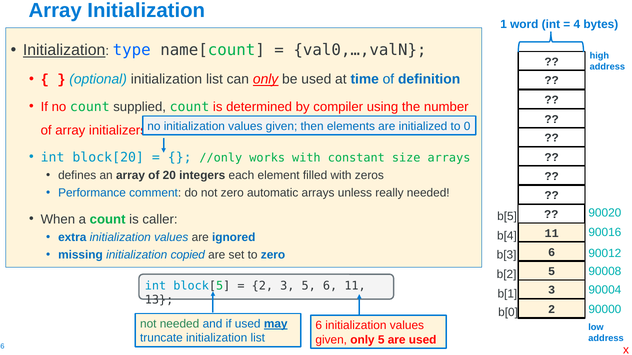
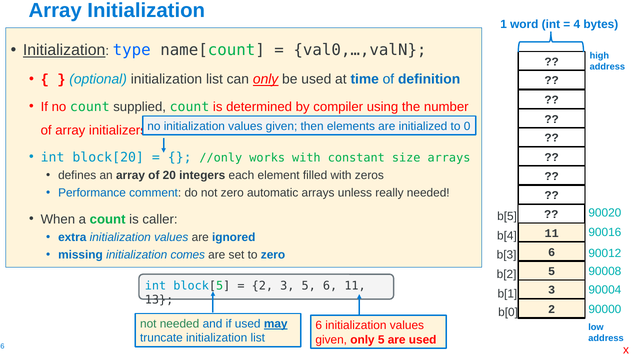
copied: copied -> comes (188, 255)
